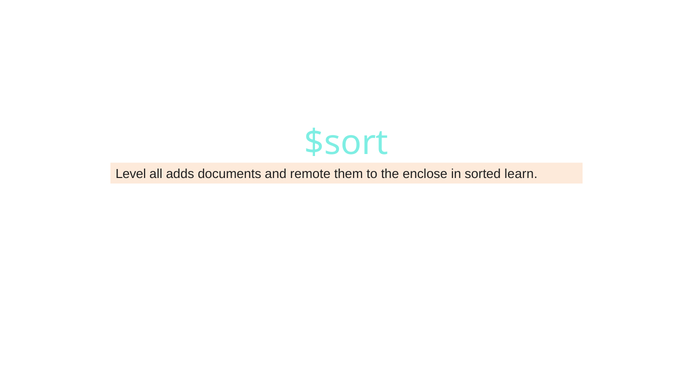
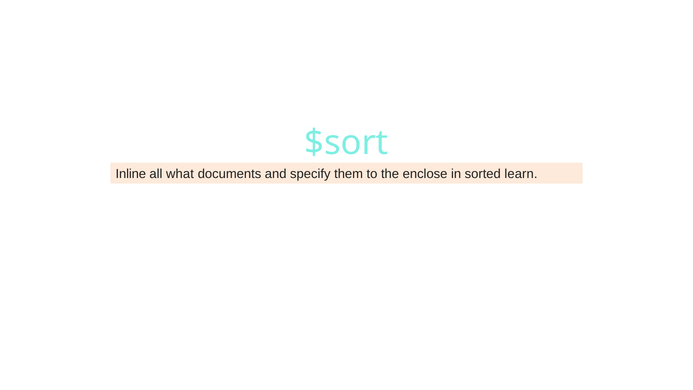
Level: Level -> Inline (131, 174)
adds: adds -> what (180, 174)
remote: remote -> specify (310, 174)
